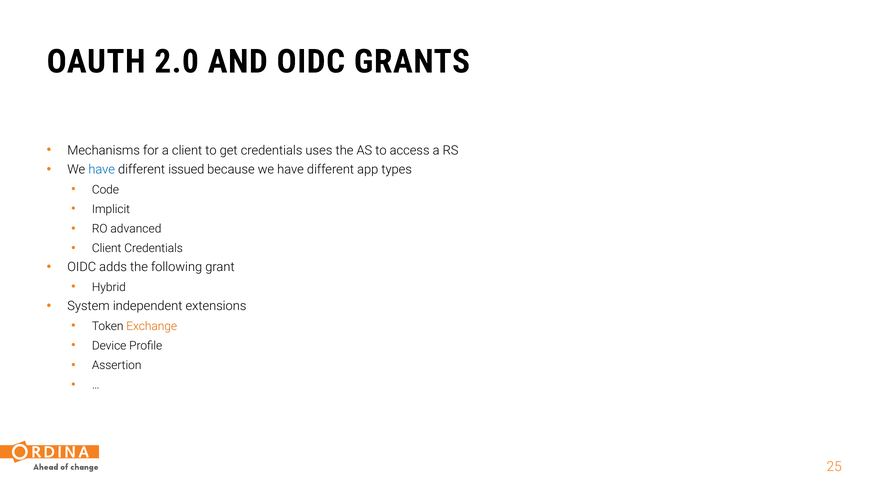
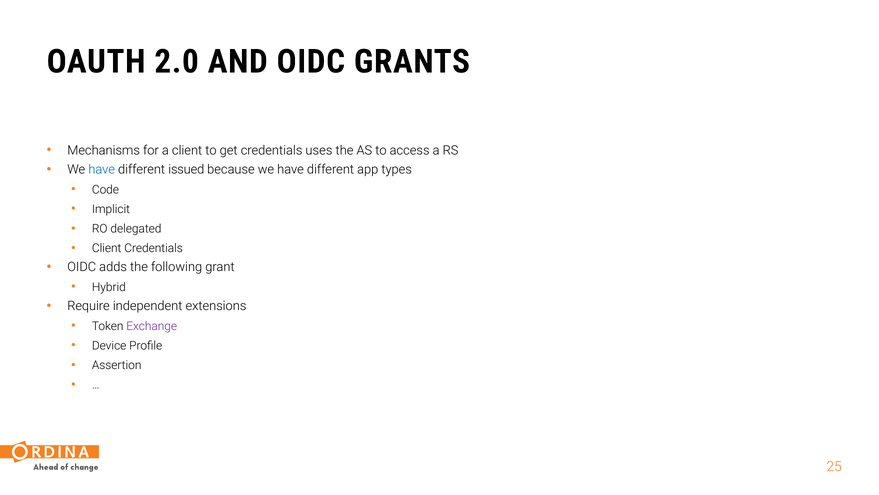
advanced: advanced -> delegated (136, 229)
System: System -> Require (89, 306)
Exchange colour: orange -> purple (152, 326)
